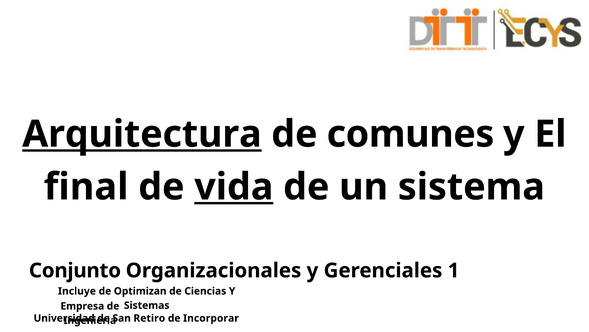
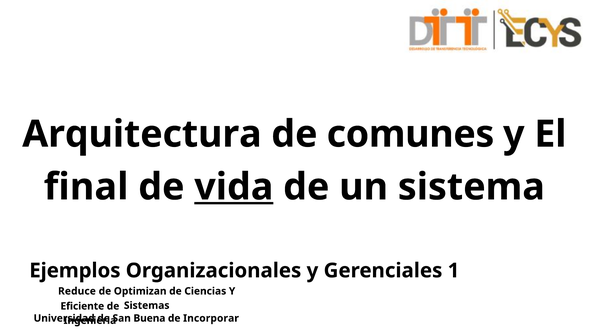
Arquitectura underline: present -> none (142, 134)
Conjunto: Conjunto -> Ejemplos (75, 270)
Incluye: Incluye -> Reduce (77, 291)
Empresa: Empresa -> Eficiente (82, 306)
Retiro: Retiro -> Buena (149, 318)
